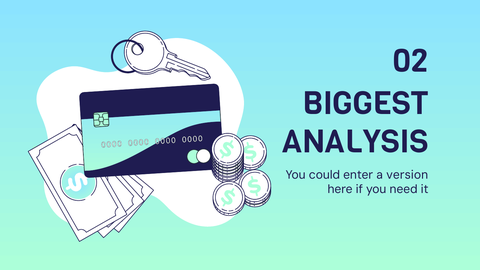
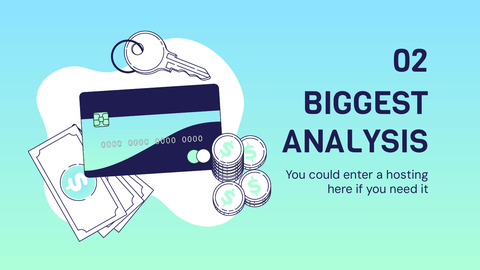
version: version -> hosting (407, 175)
